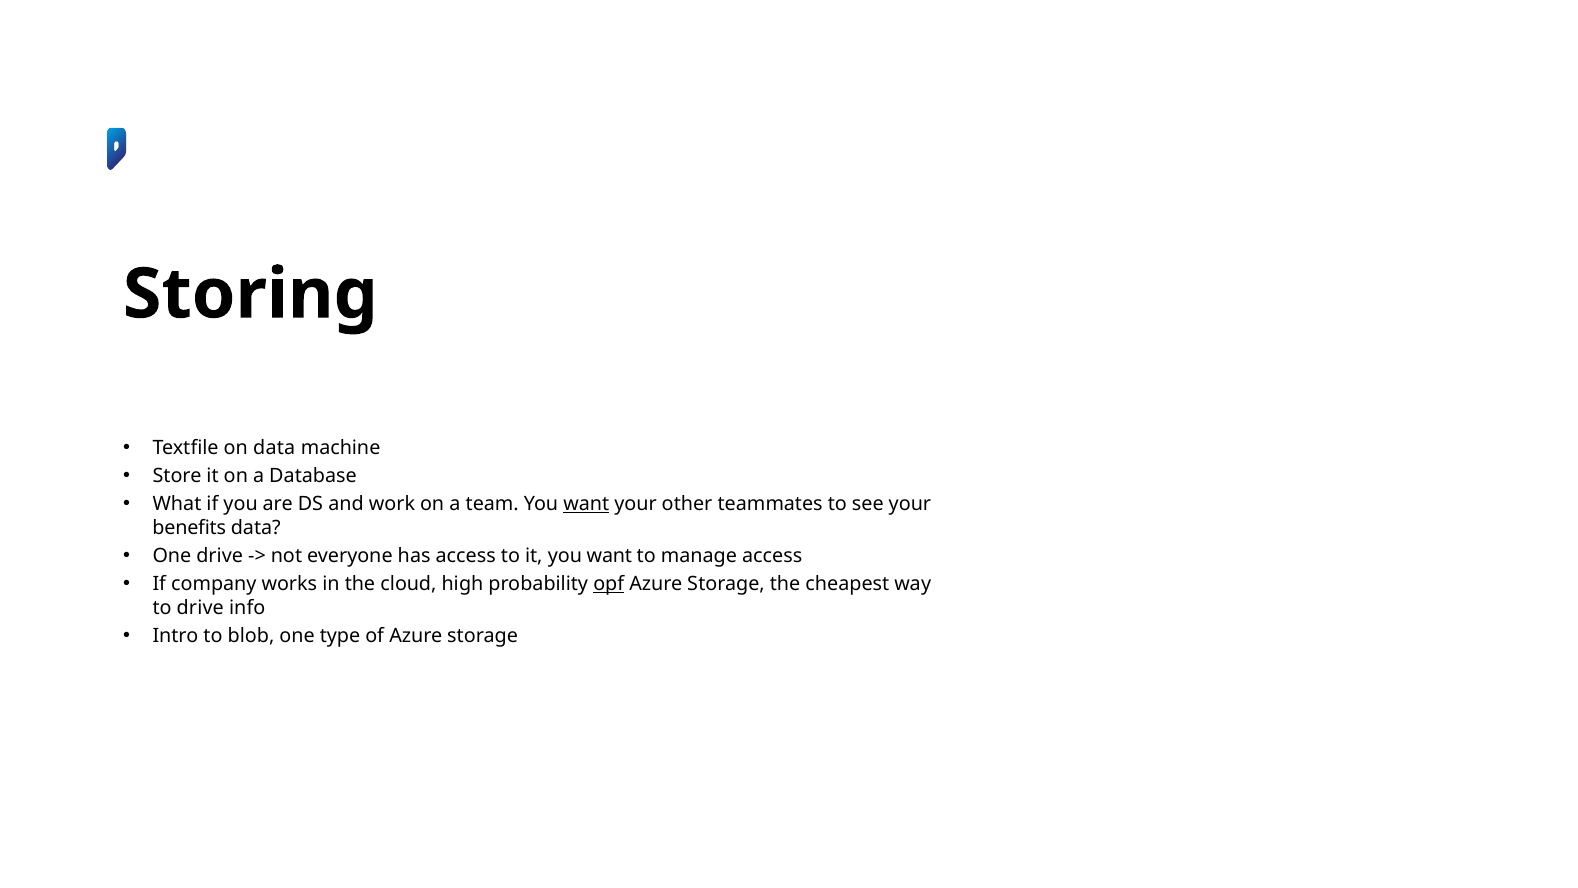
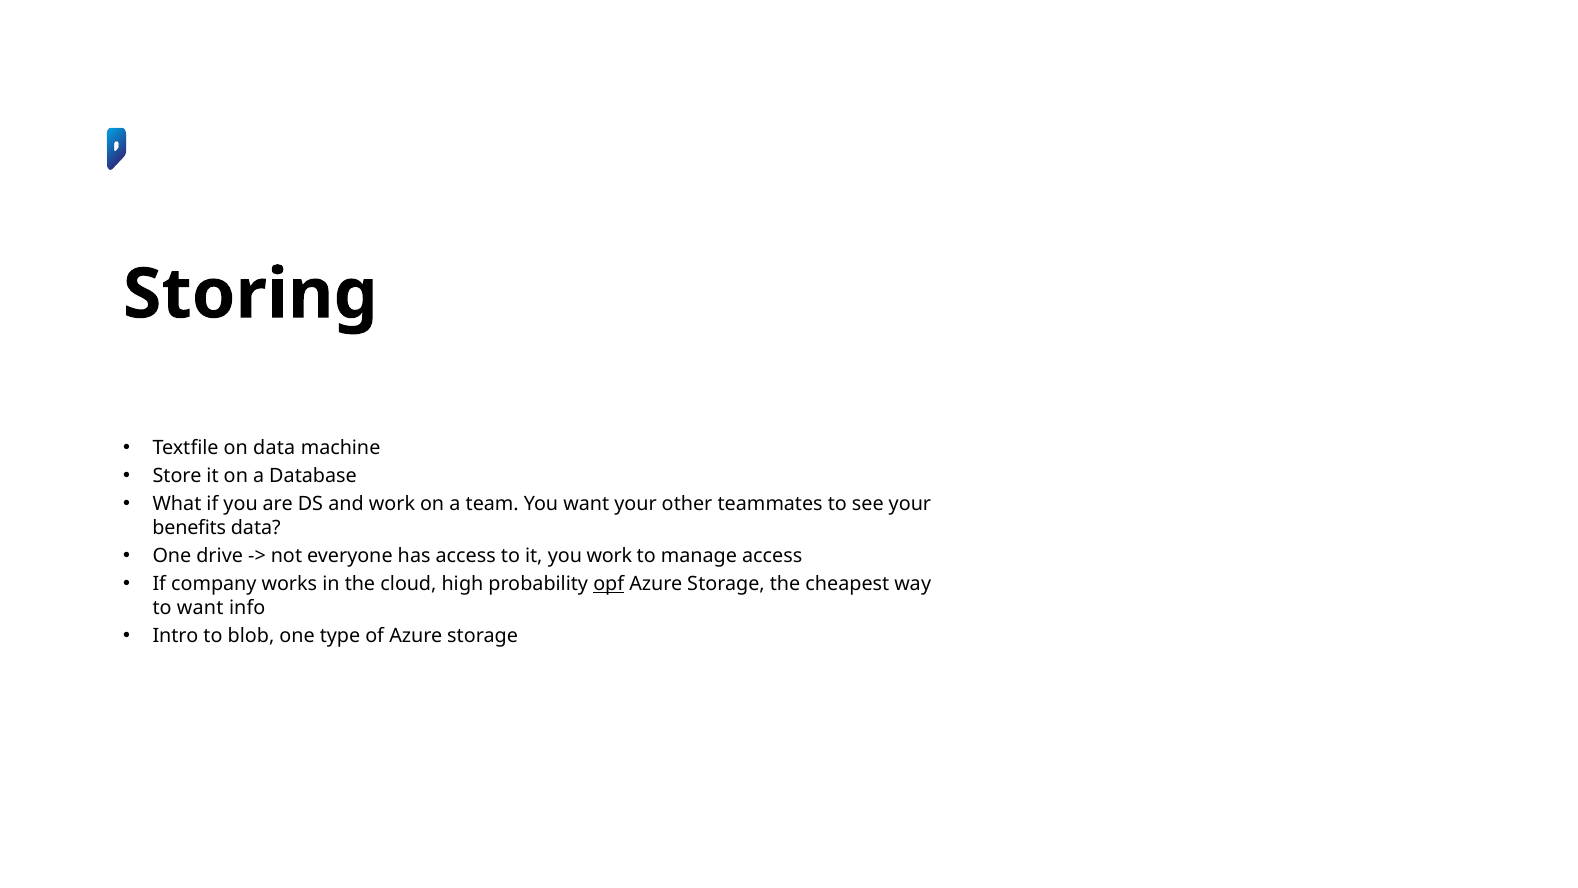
want underline: present -> none (586, 504)
it you want: want -> work (609, 556)
to drive: drive -> want (200, 608)
